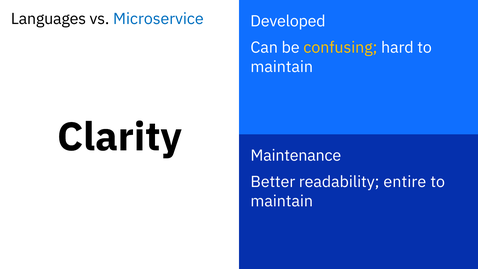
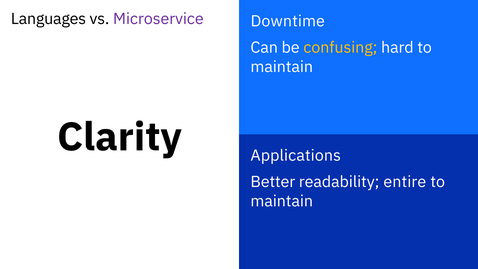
Microservice colour: blue -> purple (158, 19)
Developed: Developed -> Downtime (288, 21)
Maintenance: Maintenance -> Applications (296, 156)
